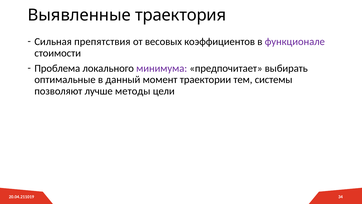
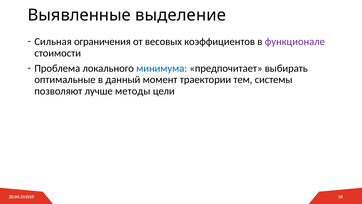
траектория: траектория -> выделение (181, 15)
препятствия: препятствия -> ограничения (102, 42)
минимума colour: purple -> blue (162, 68)
